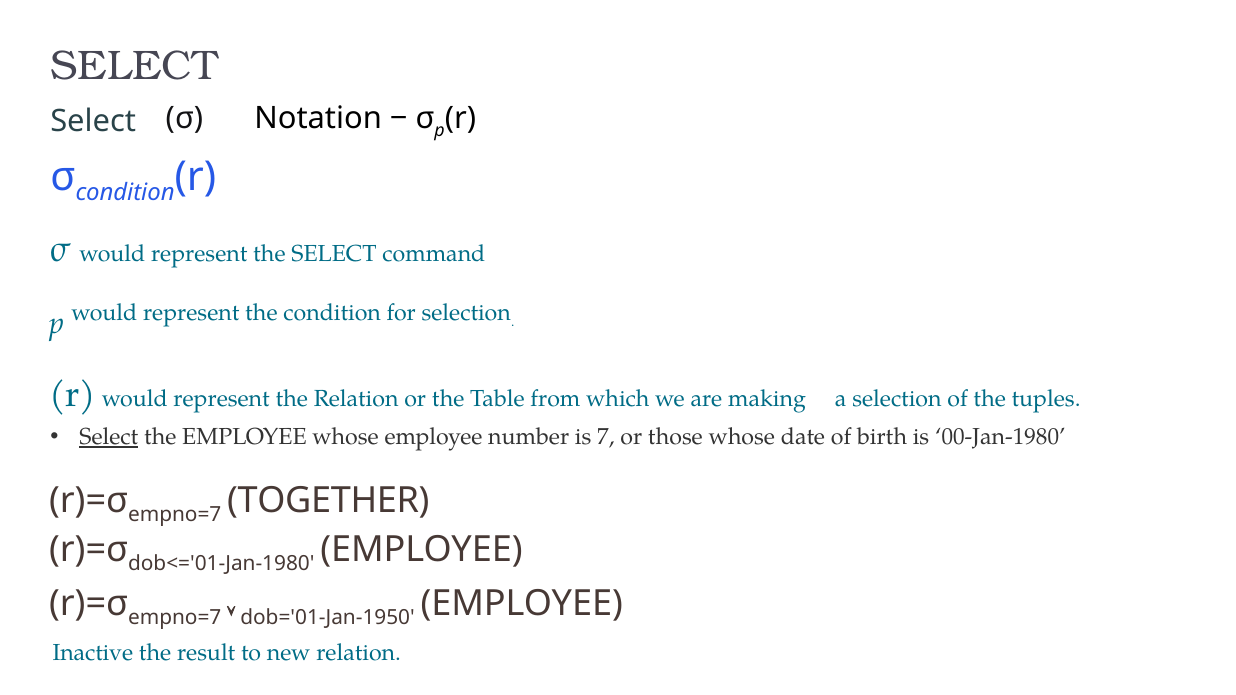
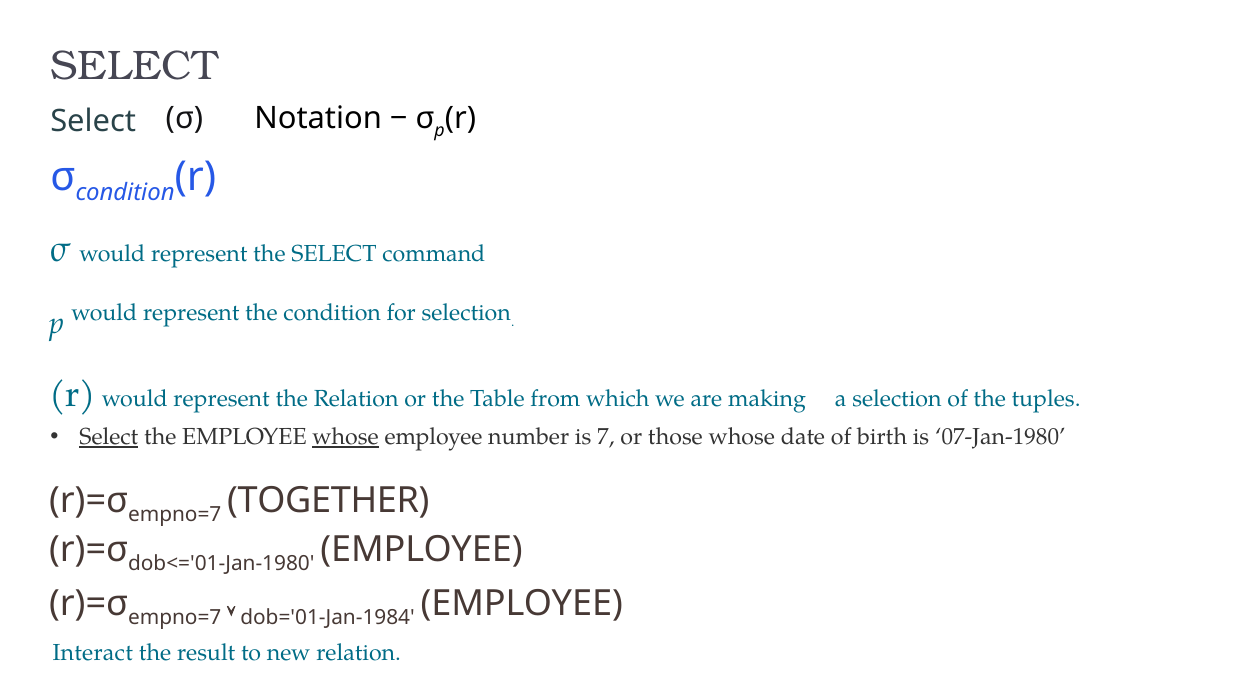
whose underline: none -> present (346, 437)
00-Jan-1980: 00-Jan-1980 -> 07-Jan-1980 (1000, 437)
dob='01-Jan-1950: dob='01-Jan-1950 -> dob='01-Jan-1984 (328, 618)
Inactive: Inactive -> Interact (93, 653)
